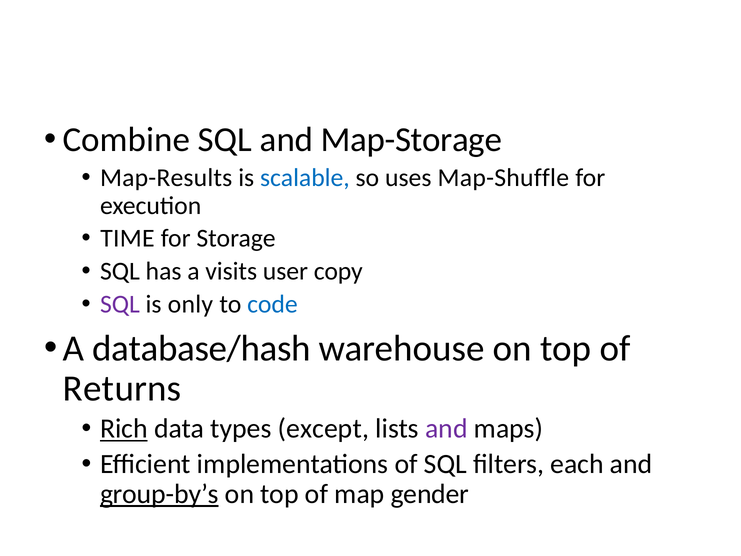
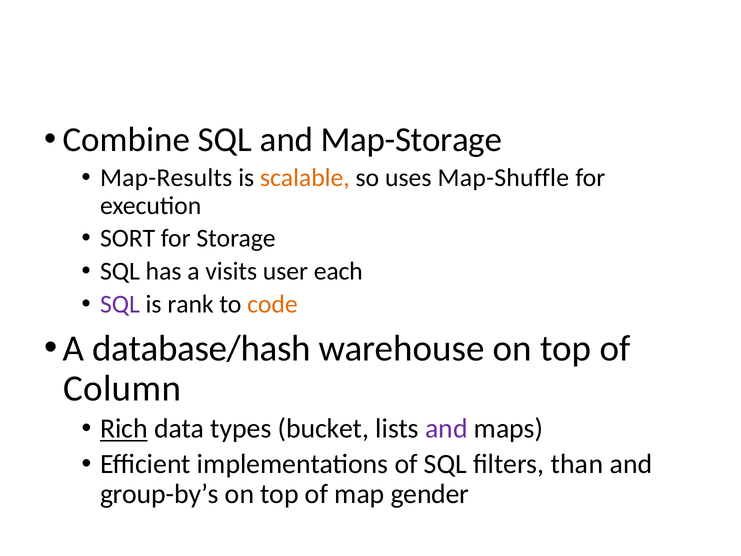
scalable colour: blue -> orange (305, 178)
TIME: TIME -> SORT (128, 238)
copy: copy -> each (338, 271)
only: only -> rank (191, 304)
code colour: blue -> orange (272, 304)
Returns: Returns -> Column (122, 388)
except: except -> bucket (323, 429)
each: each -> than (577, 464)
group-by’s underline: present -> none (159, 494)
